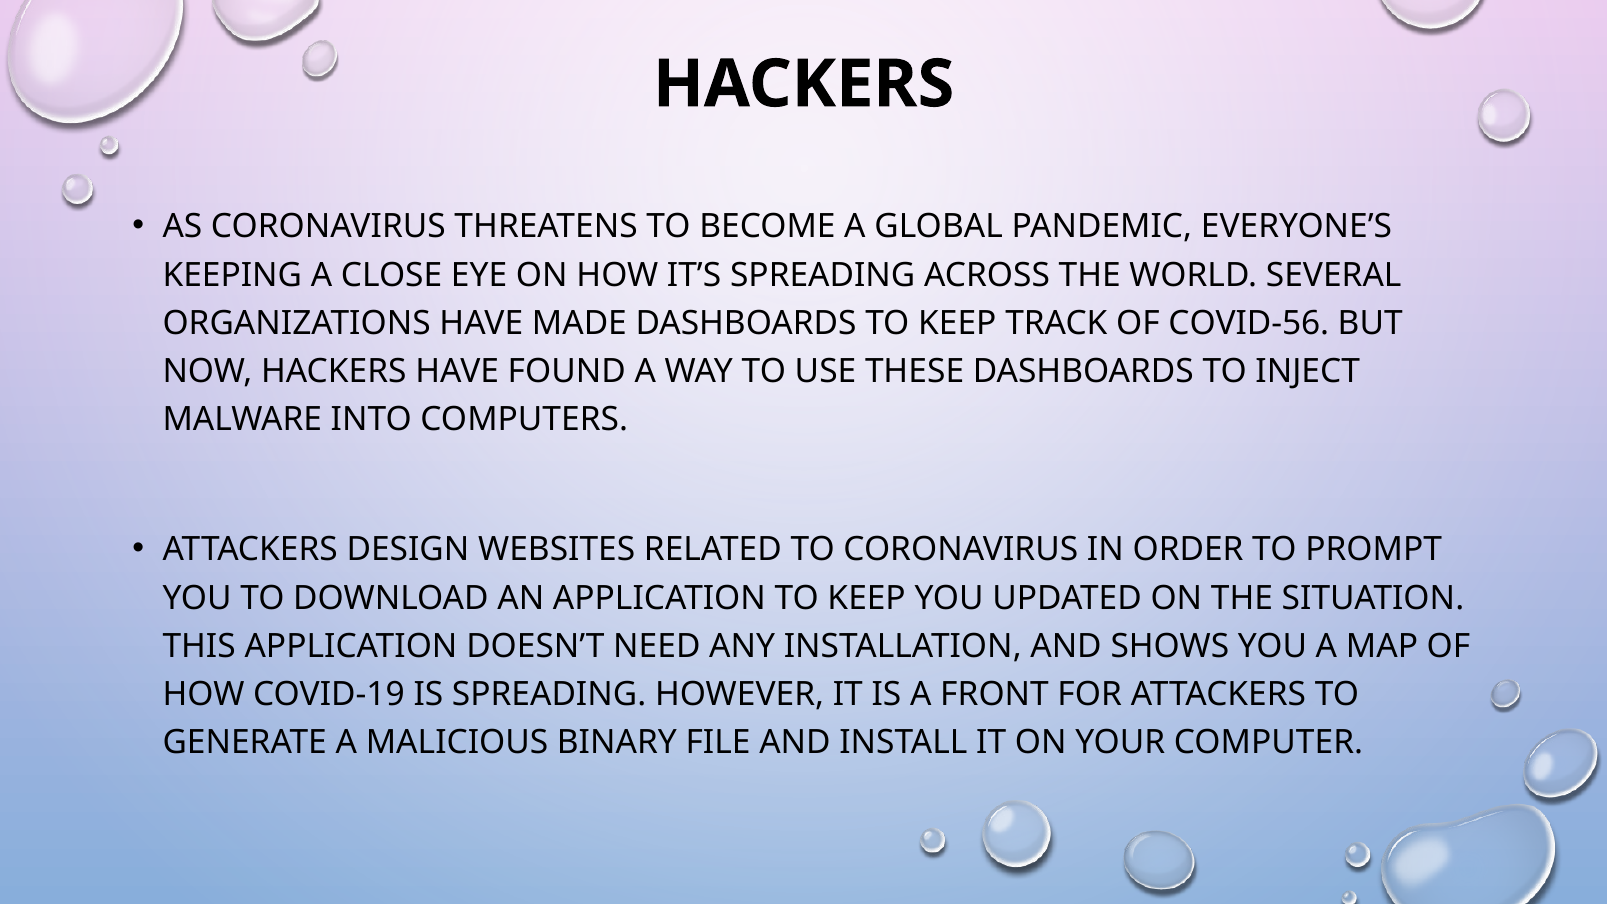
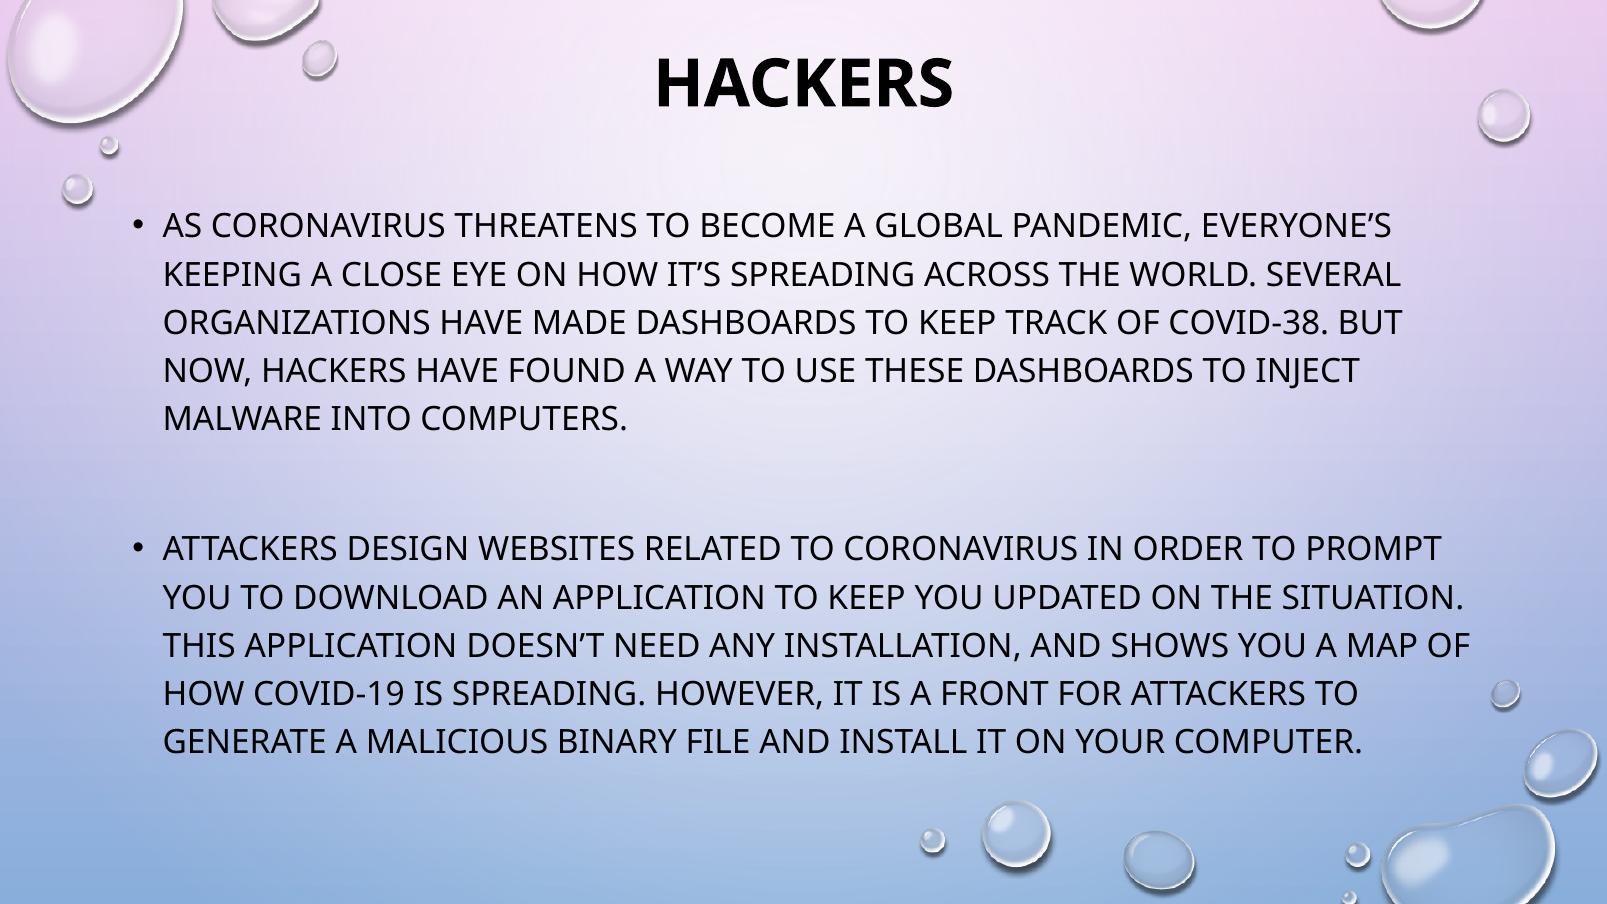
COVID-56: COVID-56 -> COVID-38 (1249, 323)
